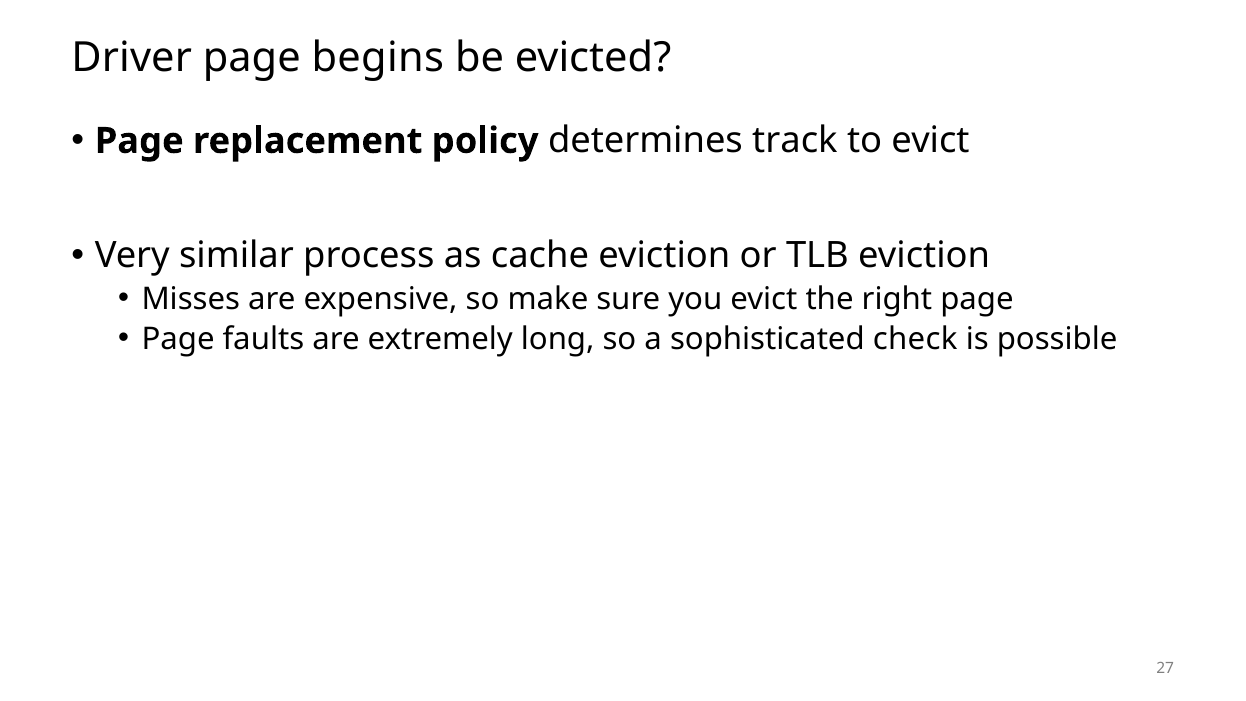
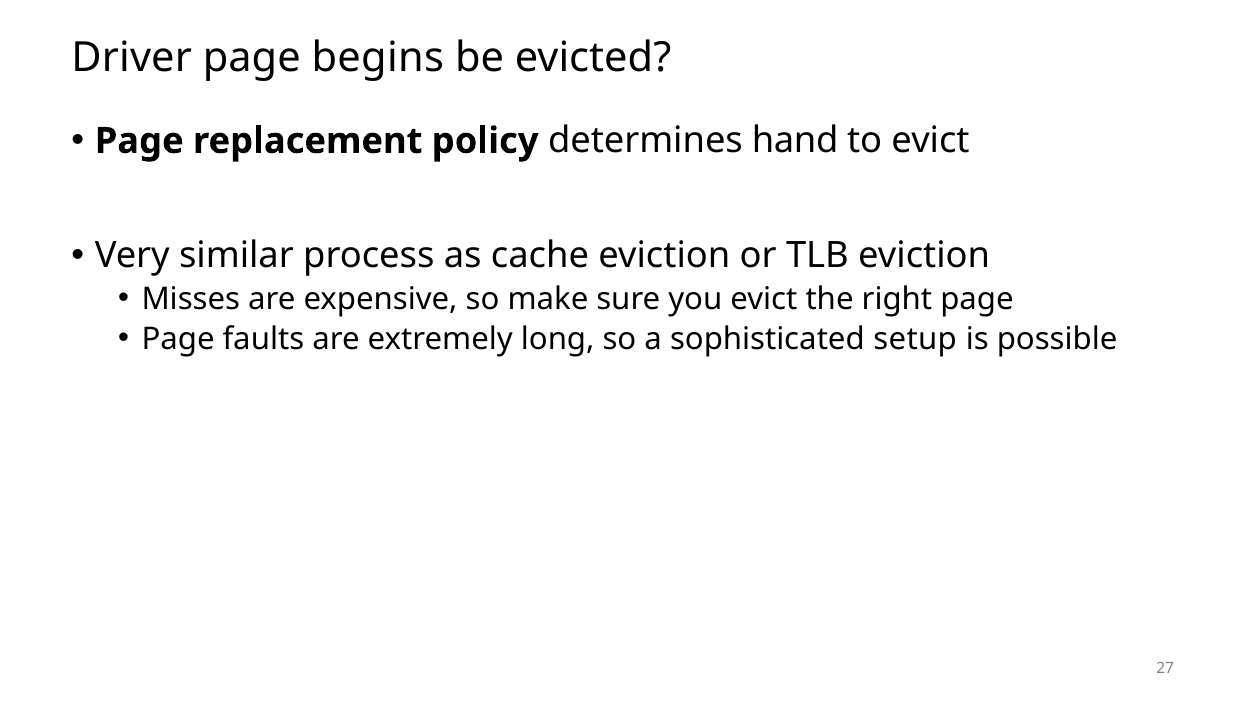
track: track -> hand (795, 141)
check: check -> setup (915, 339)
